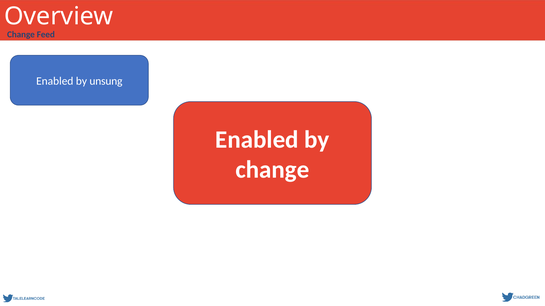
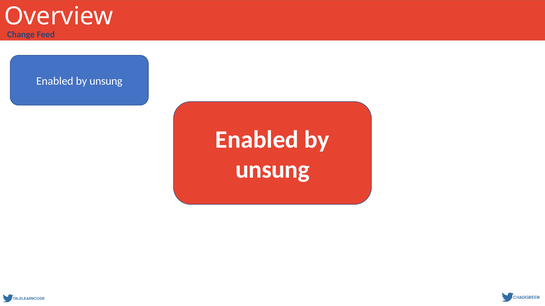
change: change -> unsung (273, 170)
